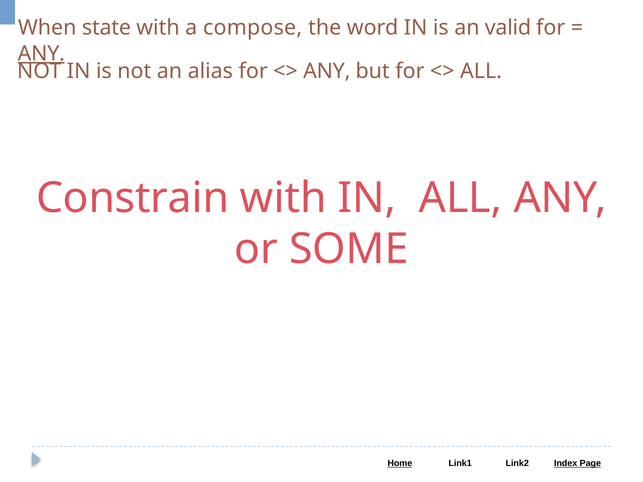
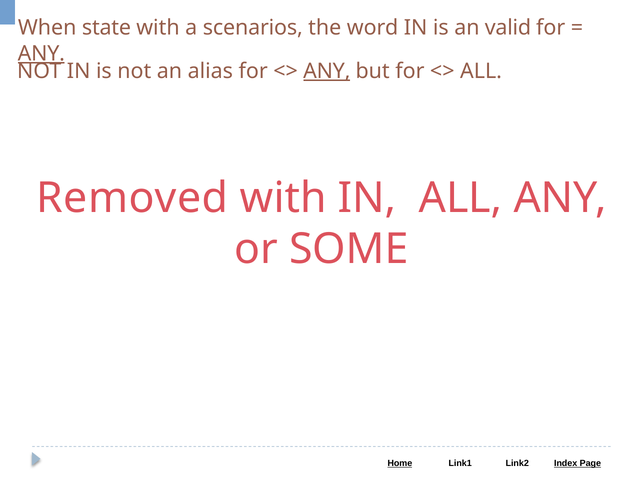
compose: compose -> scenarios (253, 28)
ANY underline: none -> present (327, 71)
Constrain: Constrain -> Removed (132, 198)
